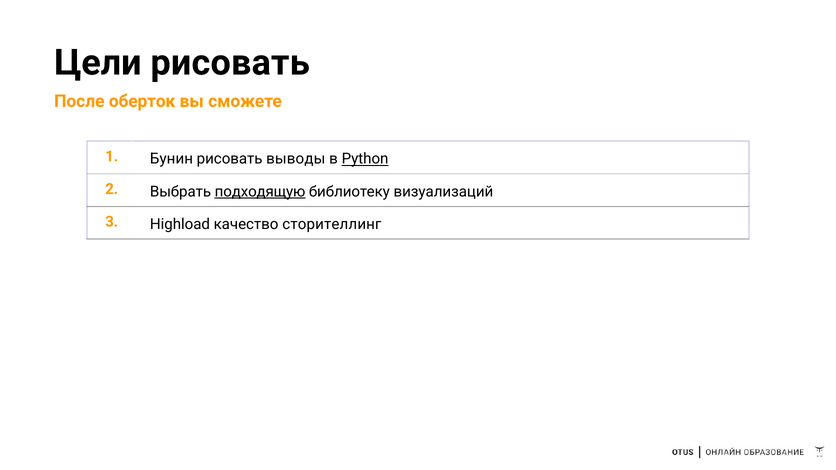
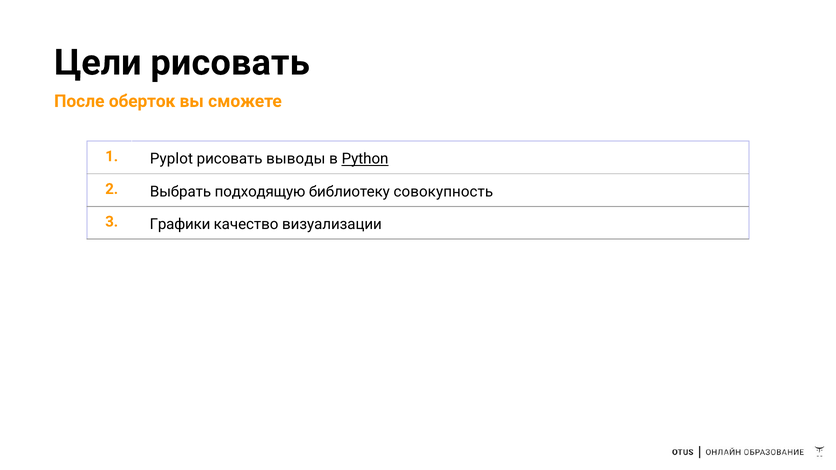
Бунин: Бунин -> Pyplot (171, 159)
подходящую underline: present -> none (260, 192)
визуализаций: визуализаций -> совокупность (443, 192)
Highload: Highload -> Графики (180, 224)
сторителлинг: сторителлинг -> визуализации (332, 224)
